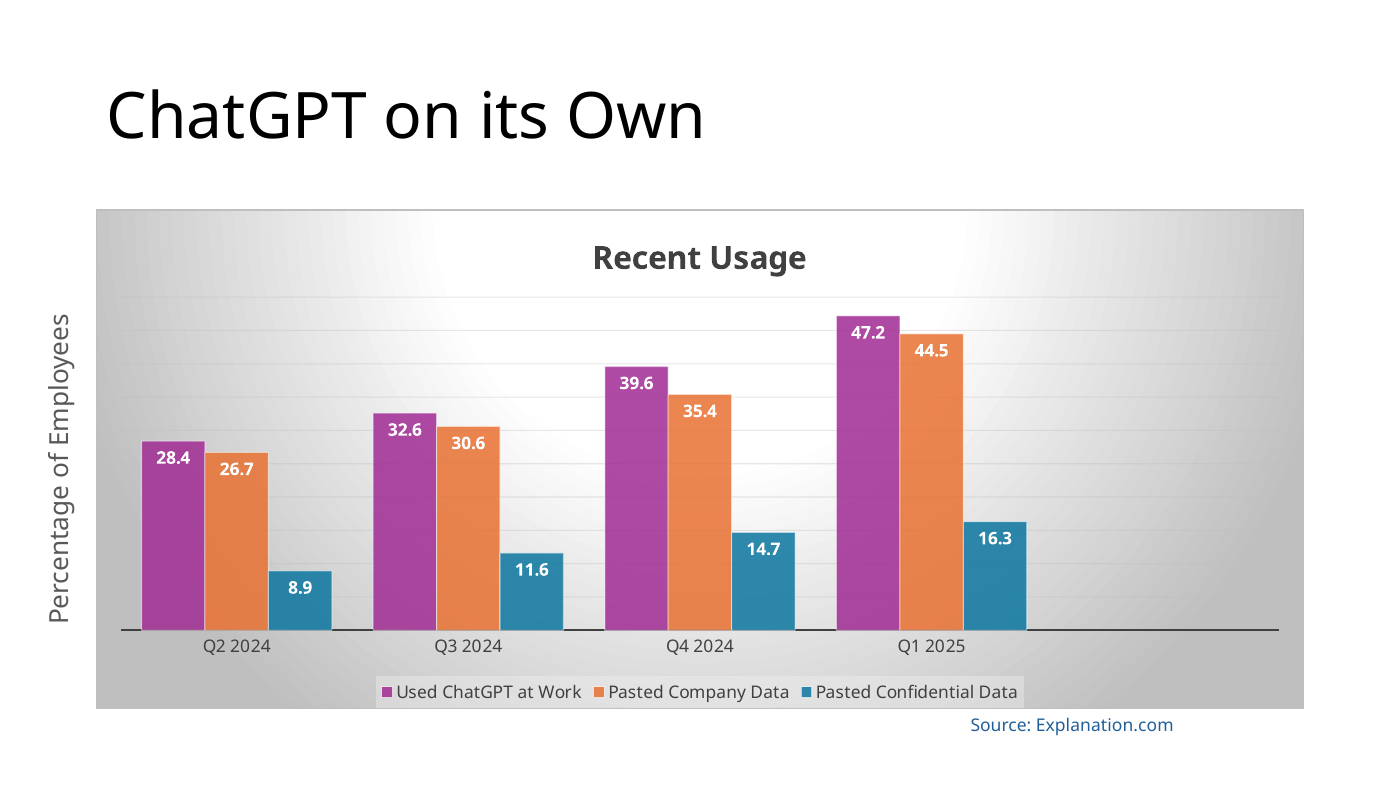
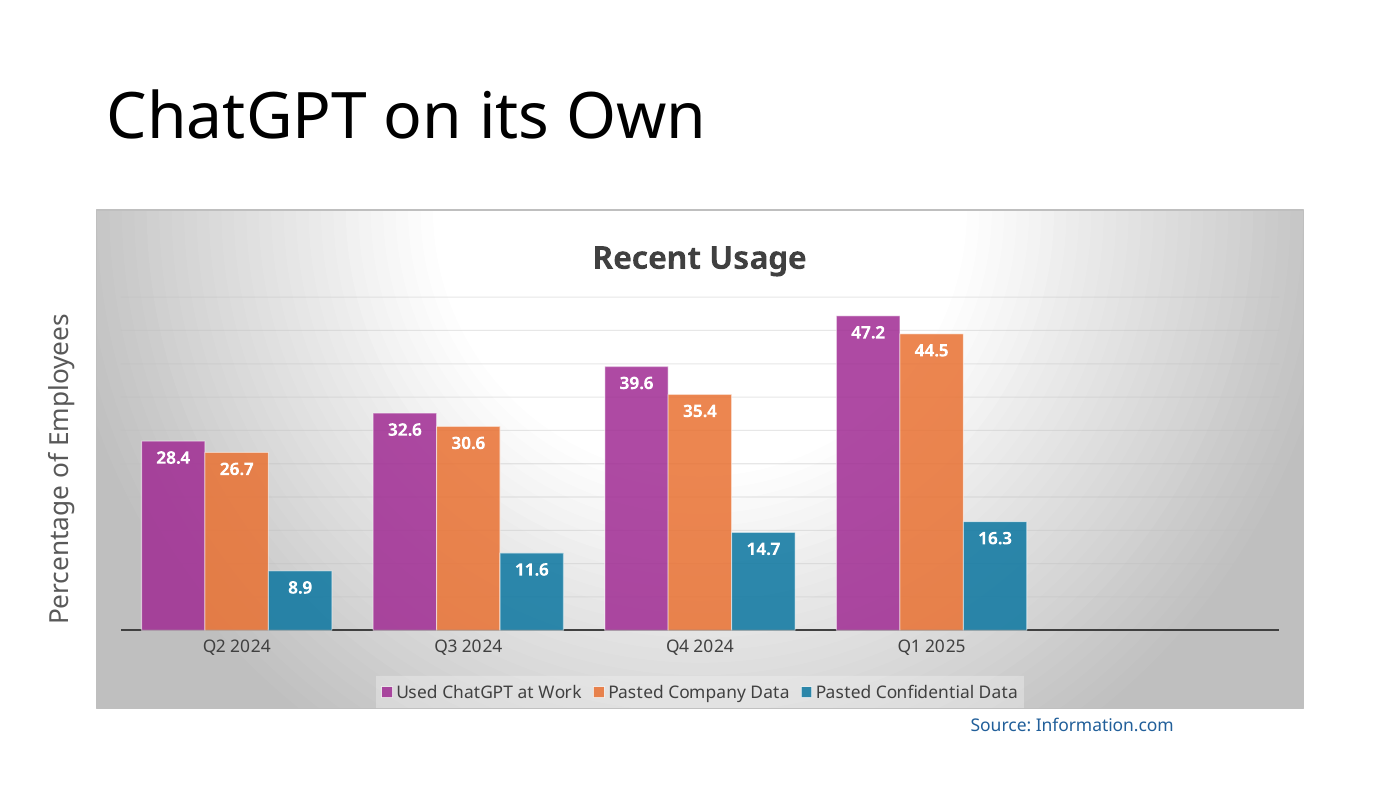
Explanation.com: Explanation.com -> Information.com (1105, 726)
